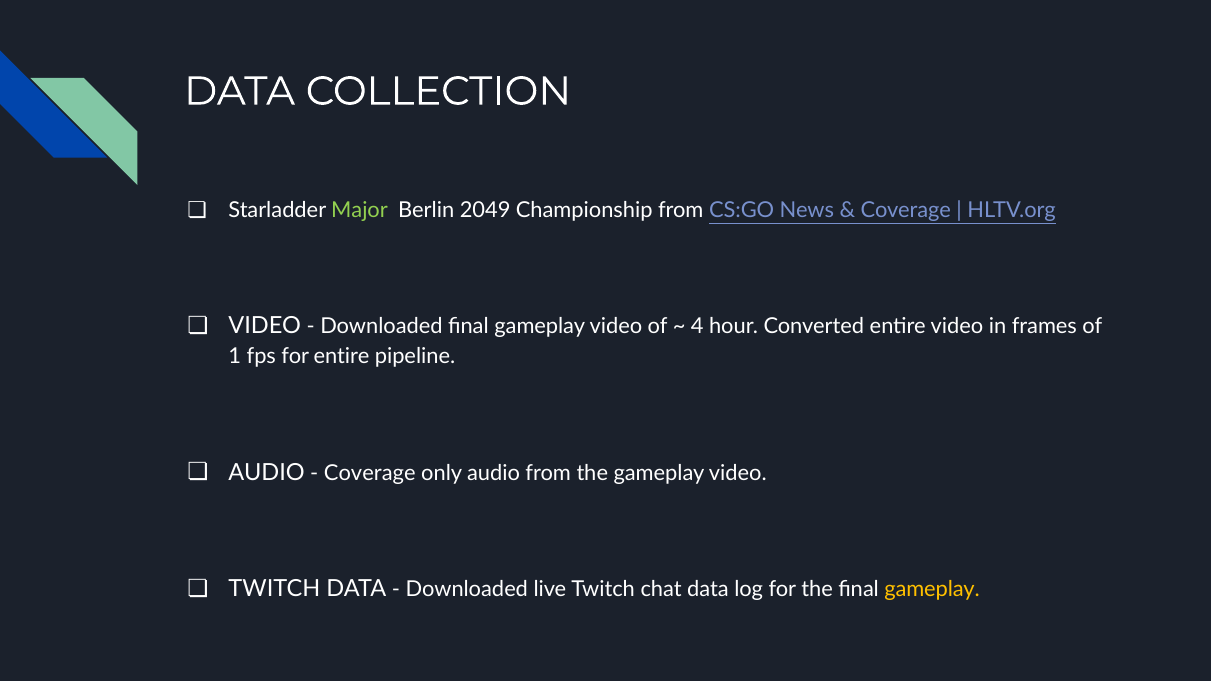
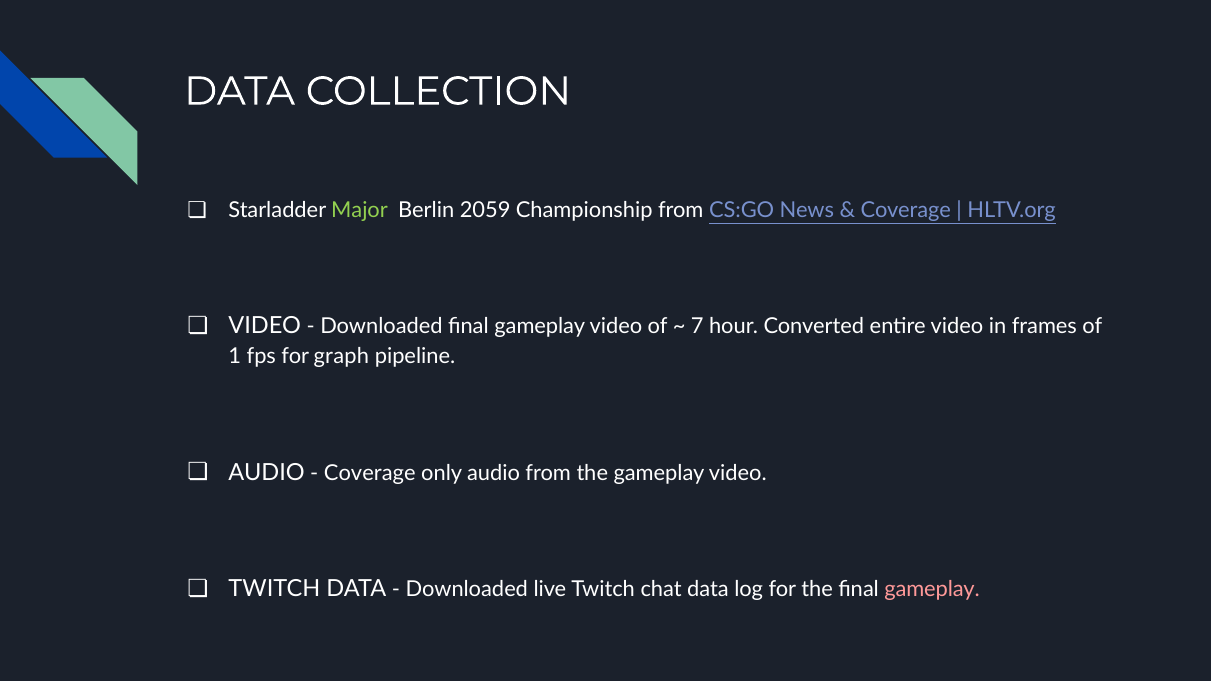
2049: 2049 -> 2059 (485, 210)
4: 4 -> 7 (697, 326)
for entire: entire -> graph (341, 357)
gameplay colour: yellow -> pink (932, 589)
